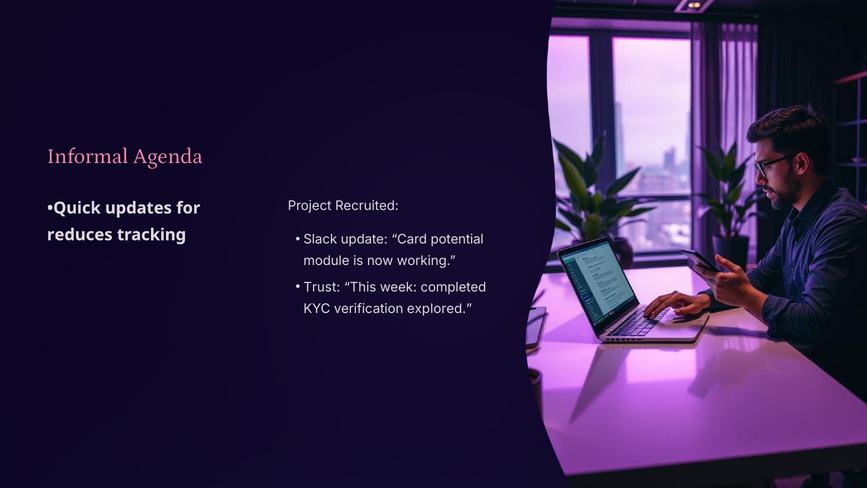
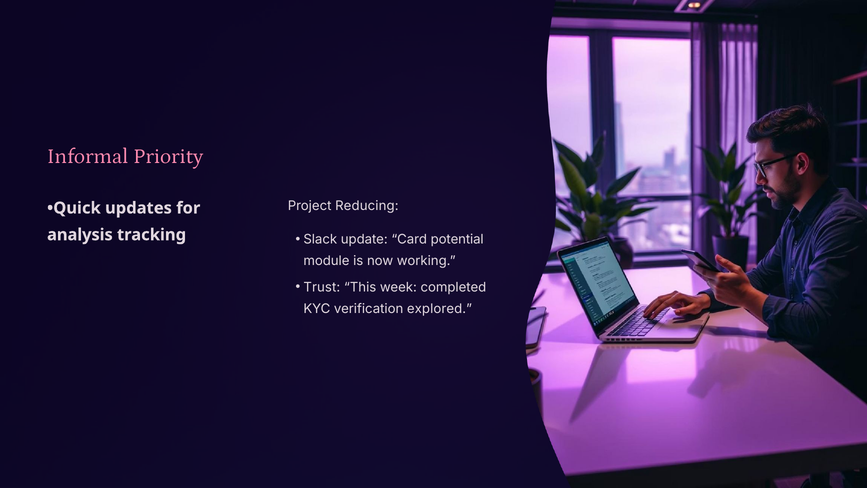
Agenda: Agenda -> Priority (168, 156)
Recruited: Recruited -> Reducing (367, 206)
reduces: reduces -> analysis (80, 235)
